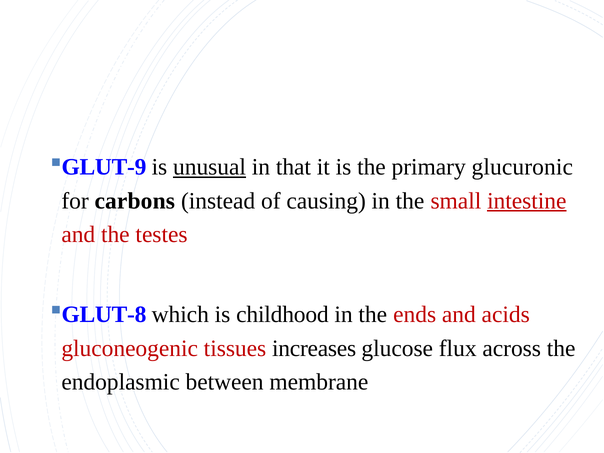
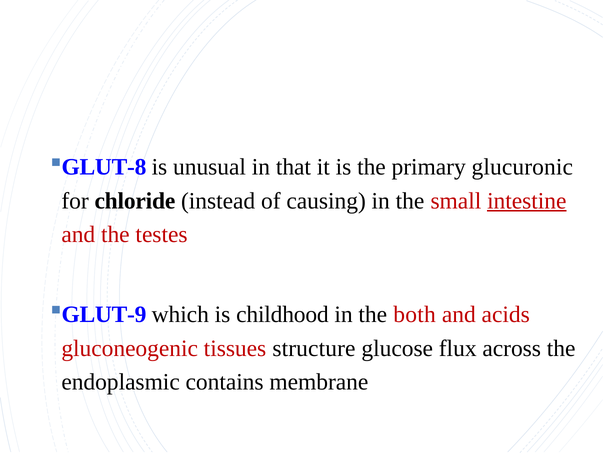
GLUT-9: GLUT-9 -> GLUT-8 (104, 167)
unusual underline: present -> none (210, 167)
carbons: carbons -> chloride (135, 201)
GLUT-8: GLUT-8 -> GLUT-9 (104, 315)
ends: ends -> both (415, 315)
increases: increases -> structure (314, 348)
between: between -> contains (225, 382)
